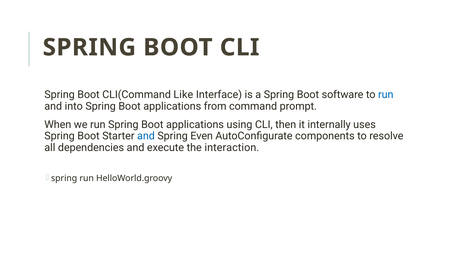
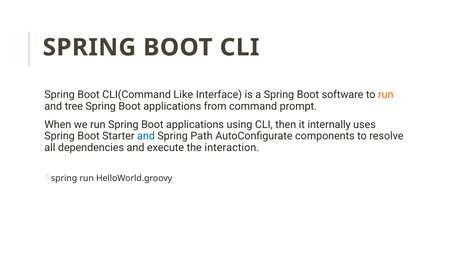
run colour: blue -> orange (386, 95)
into: into -> tree (74, 106)
Even: Even -> Path (202, 136)
